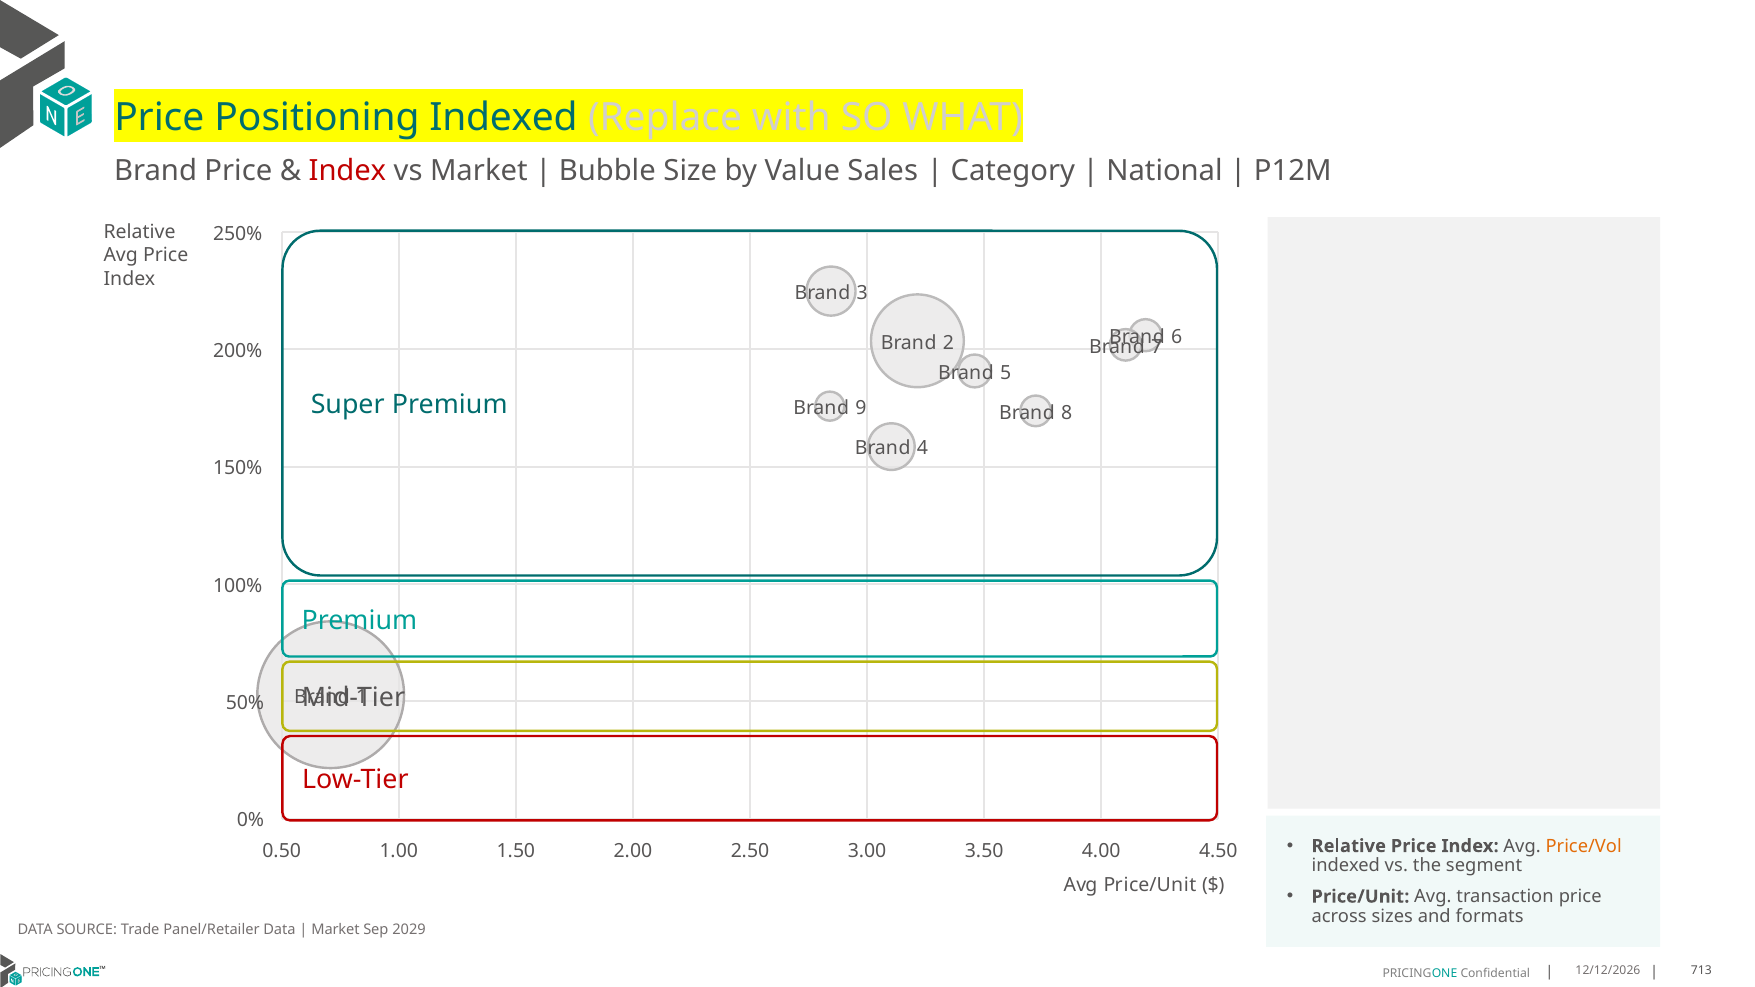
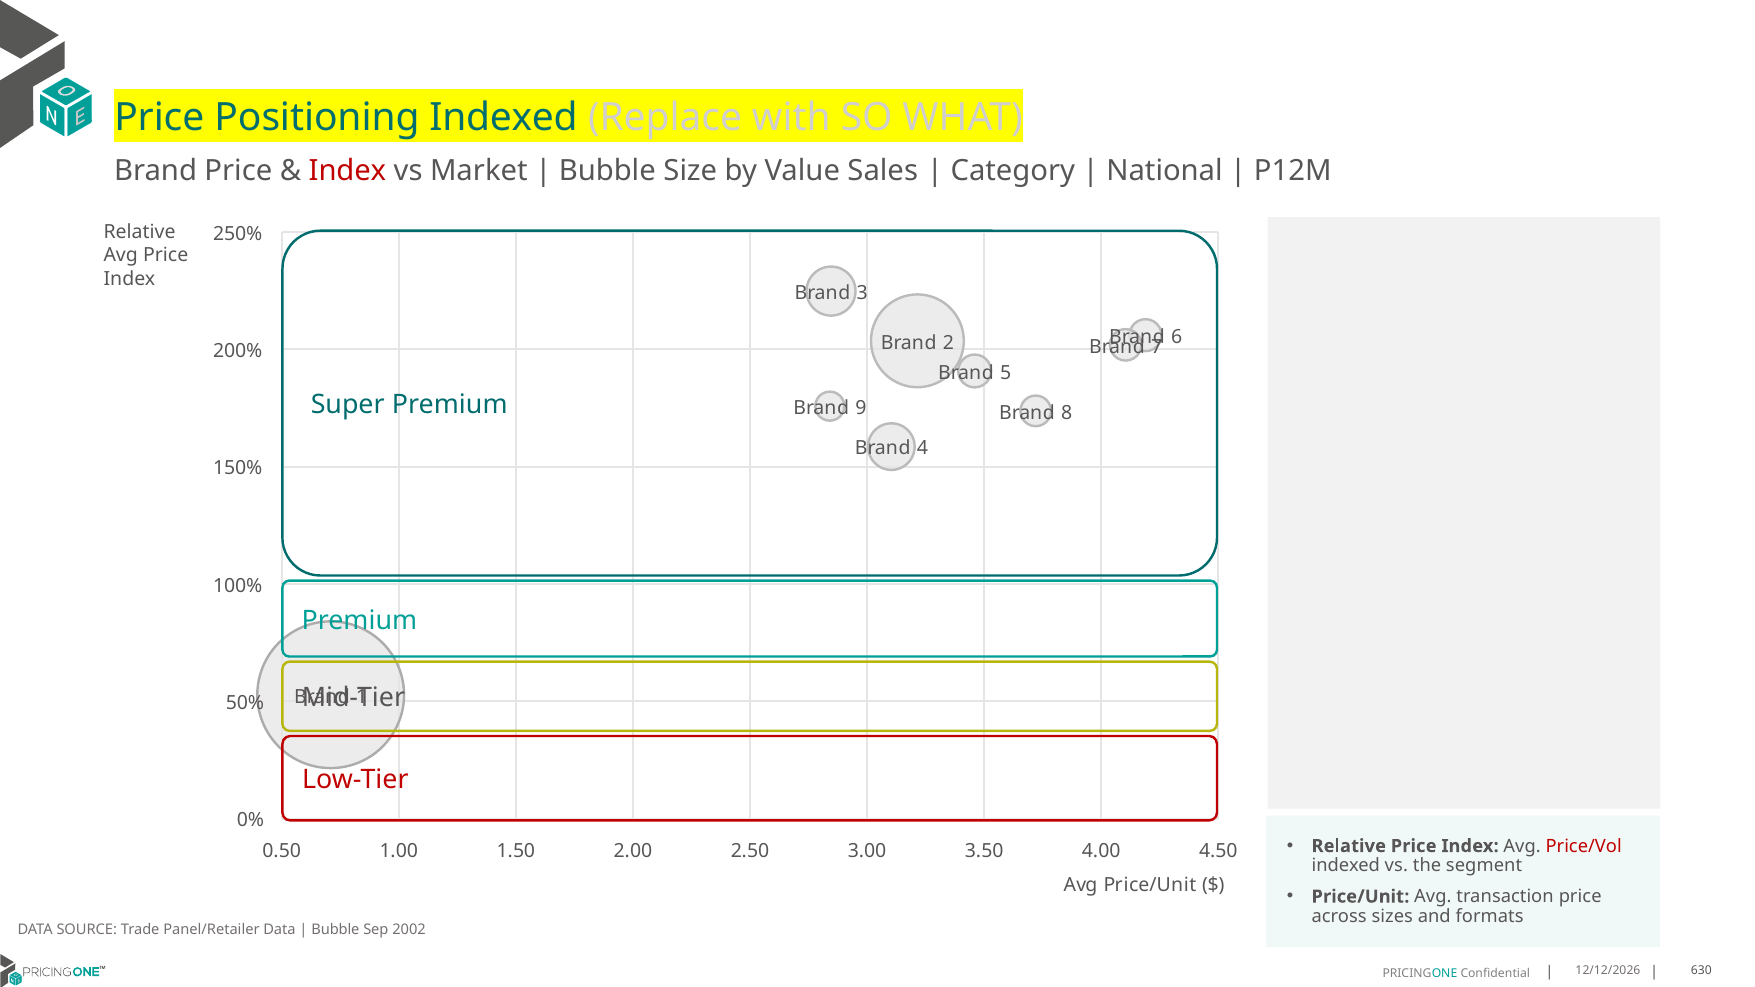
Price/Vol colour: orange -> red (1584, 846)
Market: Market -> Bubble (335, 930)
2029: 2029 -> 2002 (409, 930)
713: 713 -> 630 (1701, 971)
